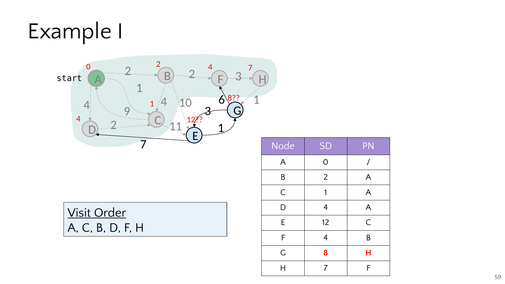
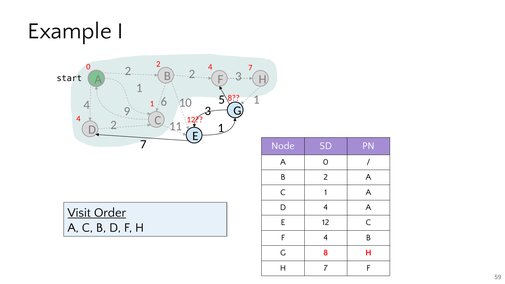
6: 6 -> 5 (222, 100)
4 4: 4 -> 6 (164, 102)
